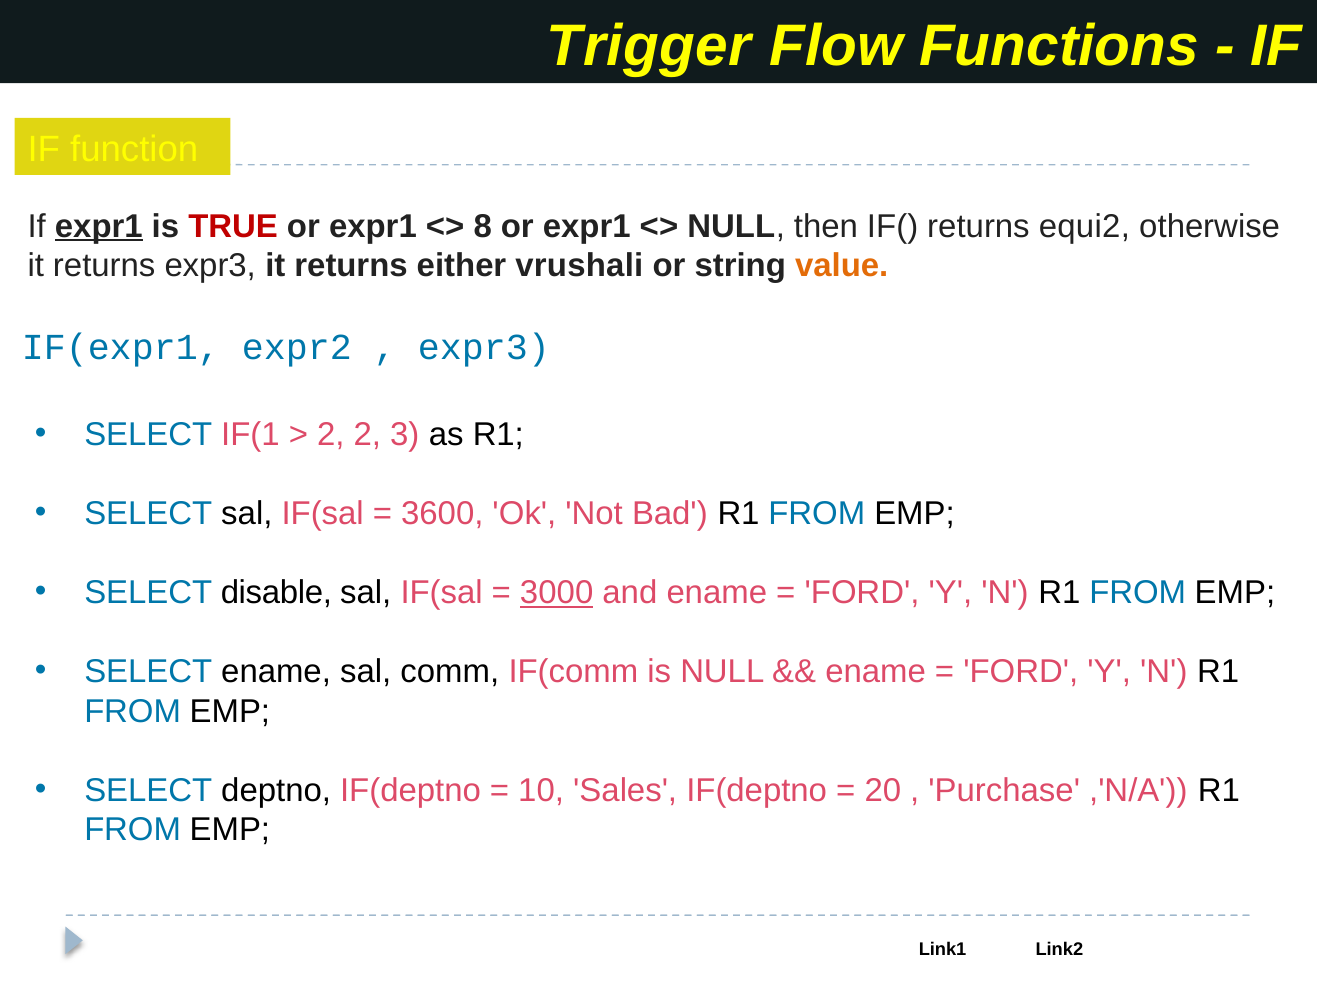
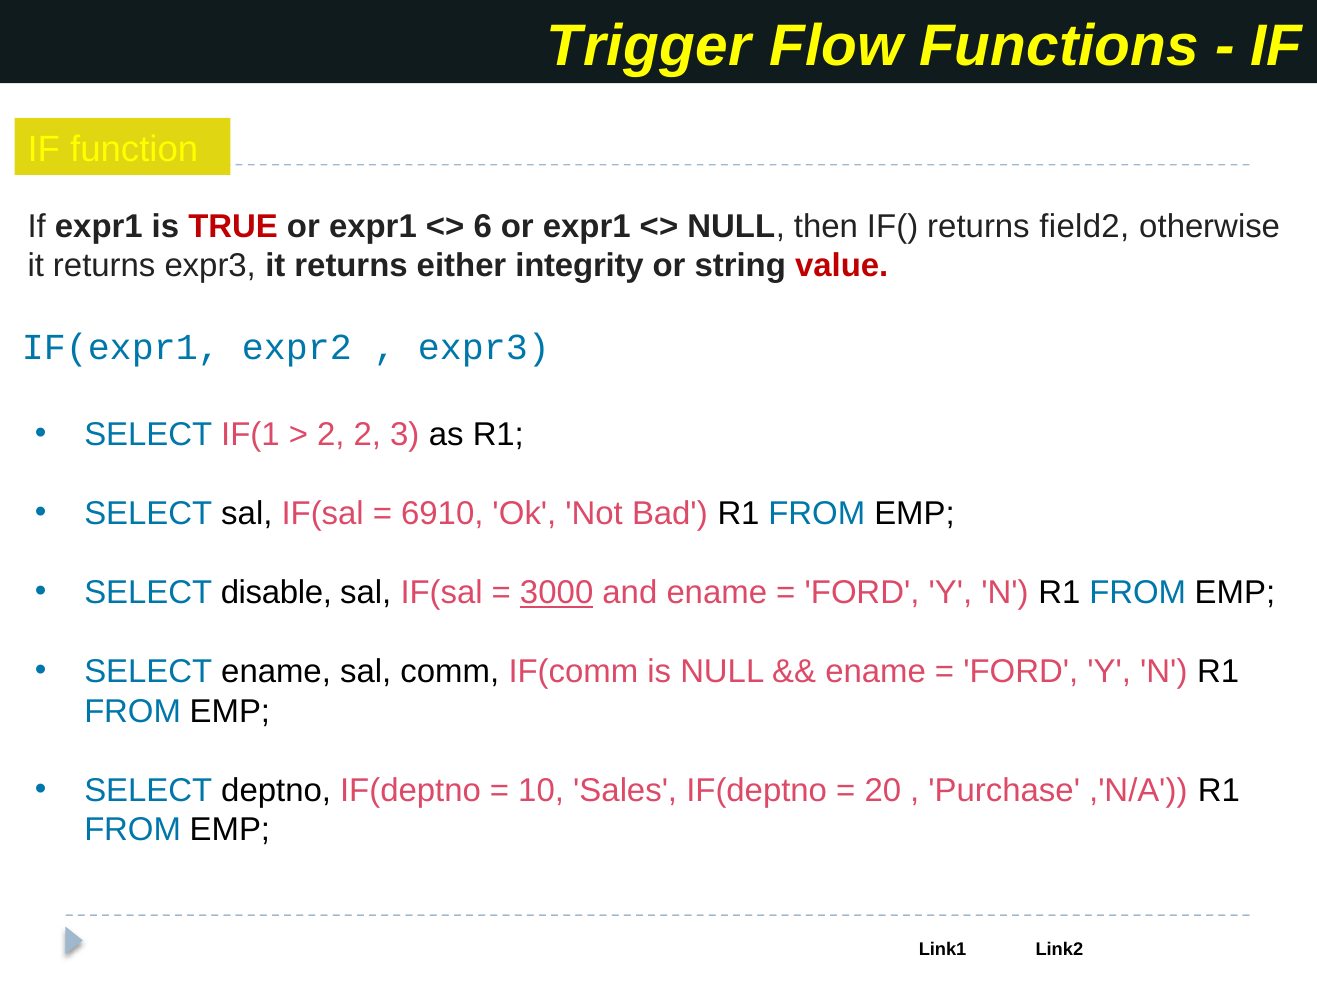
expr1 underline: present -> none (99, 226)
8: 8 -> 6 (483, 226)
equi2: equi2 -> field2 (1084, 226)
vrushali: vrushali -> integrity (580, 266)
value colour: orange -> red (842, 266)
3600: 3600 -> 6910 (442, 514)
